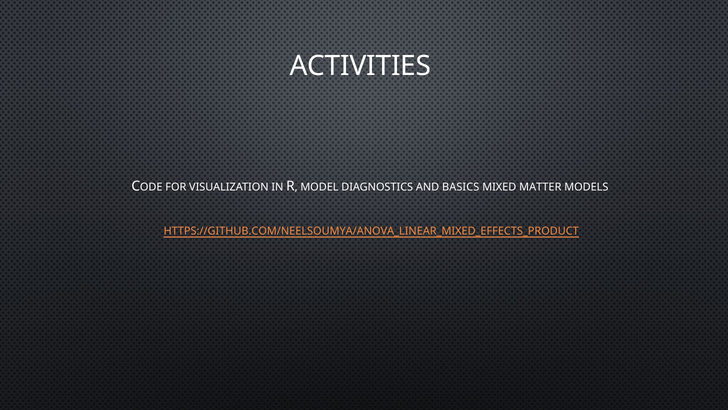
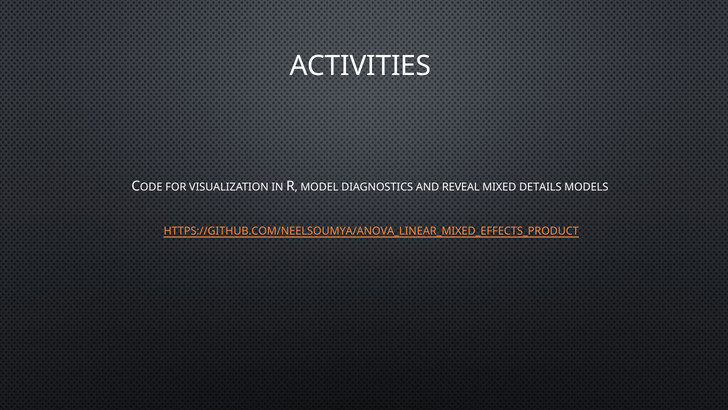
BASICS: BASICS -> REVEAL (461, 187)
MATTER: MATTER -> DETAILS (540, 187)
